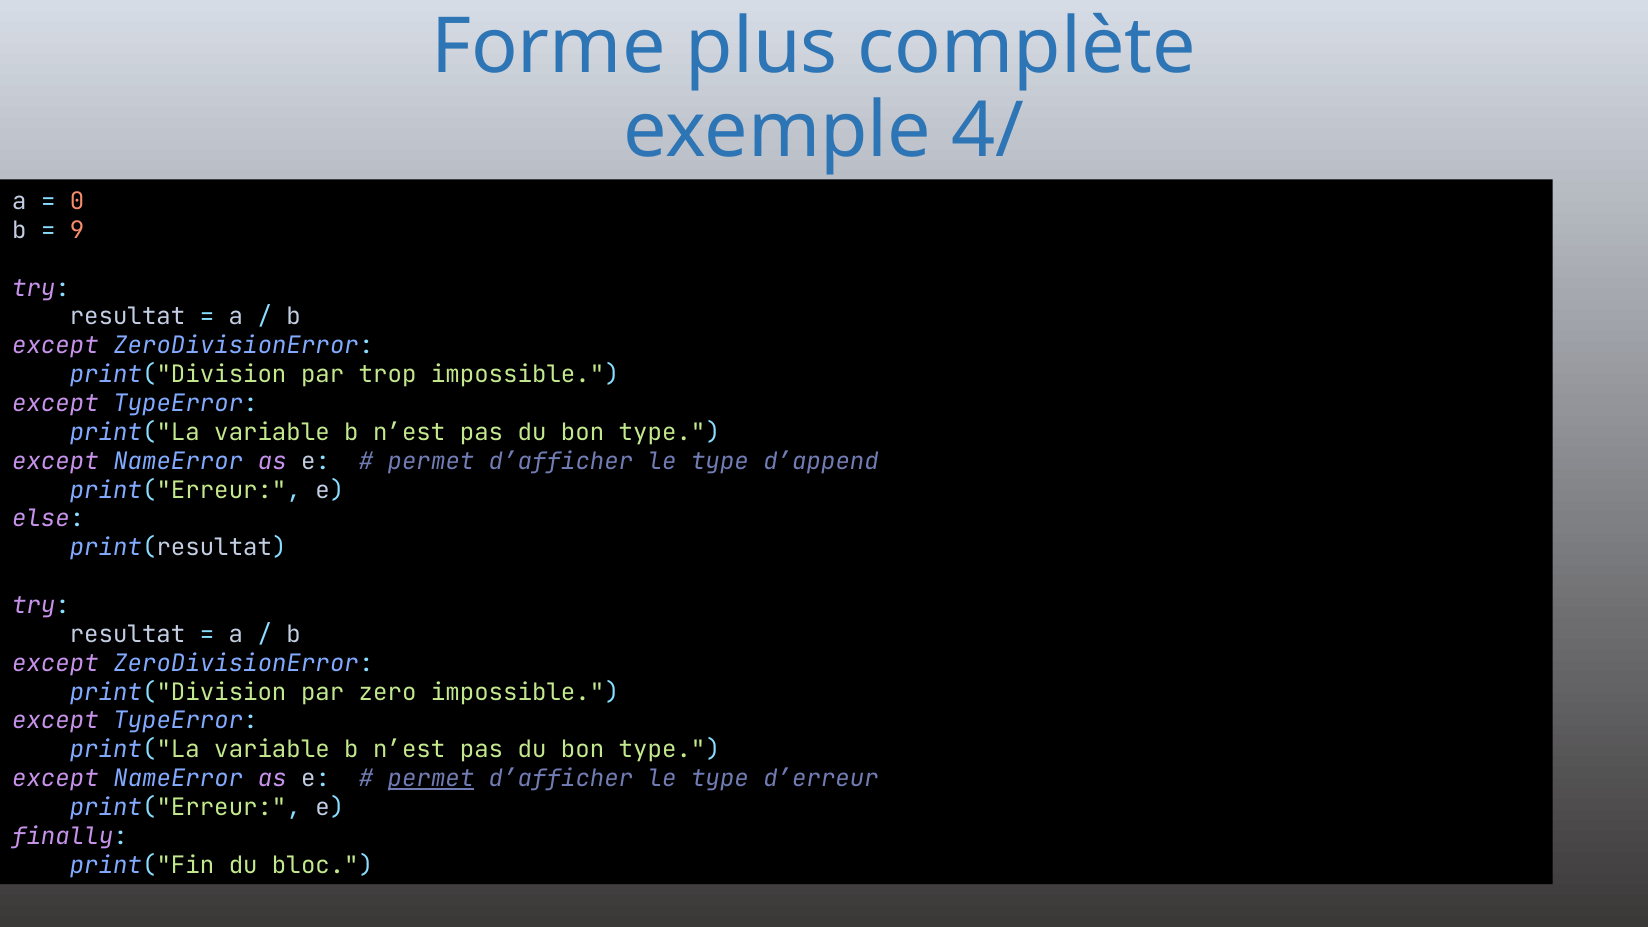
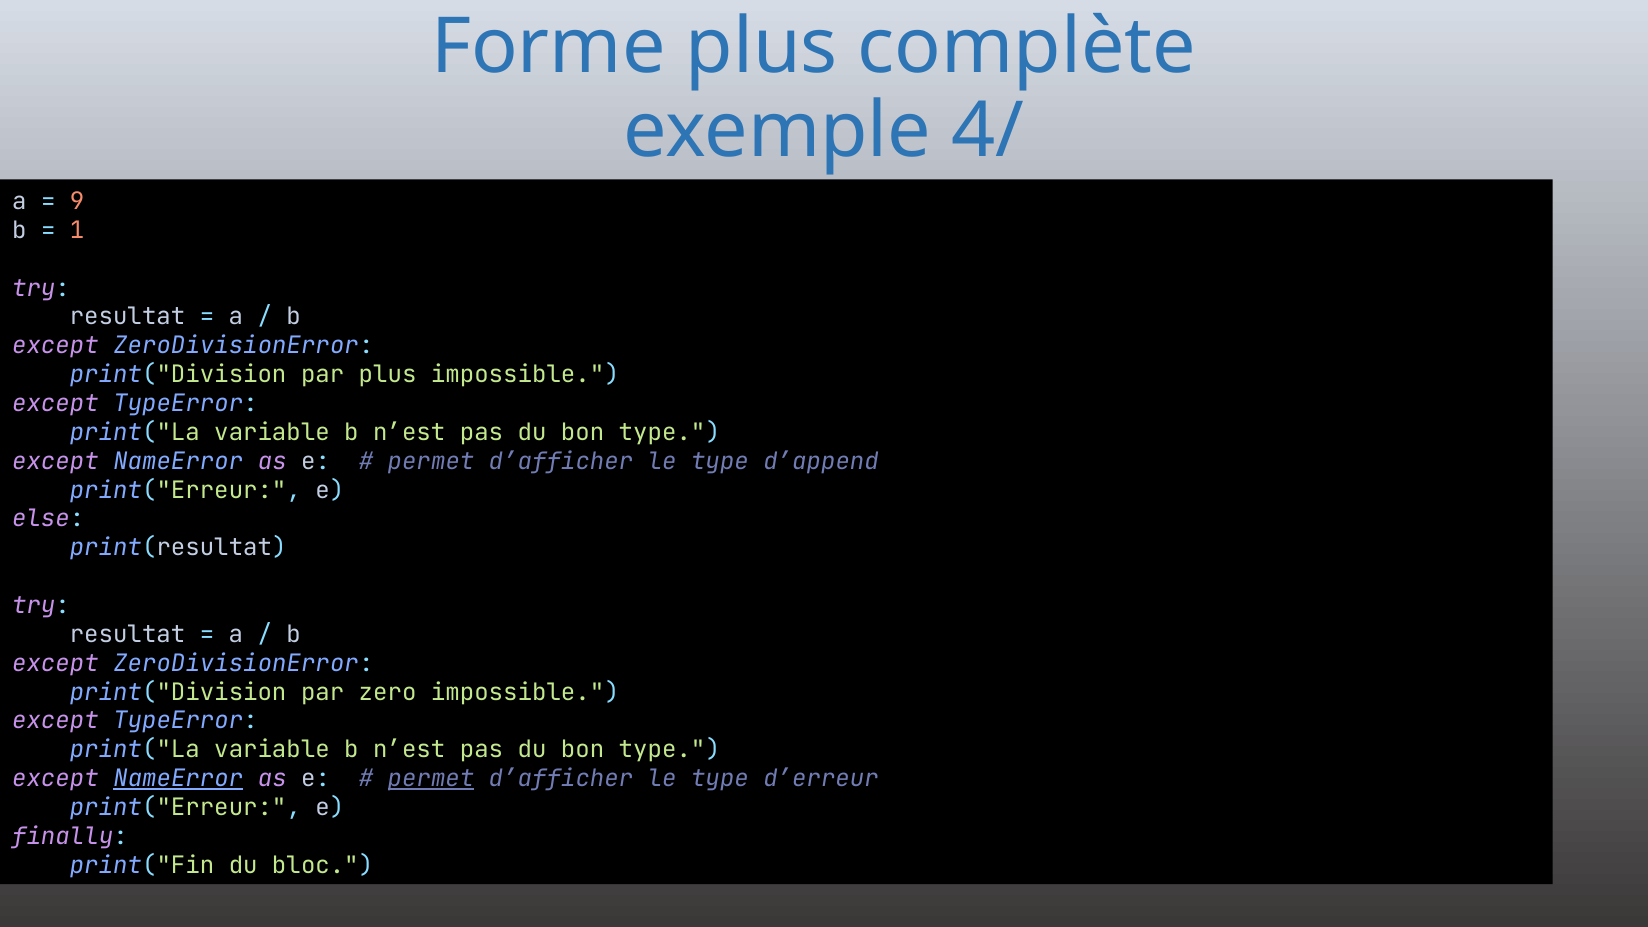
0: 0 -> 9 (77, 202)
9: 9 -> 1 (77, 230)
par trop: trop -> plus (388, 375)
NameError underline: none -> present (178, 779)
